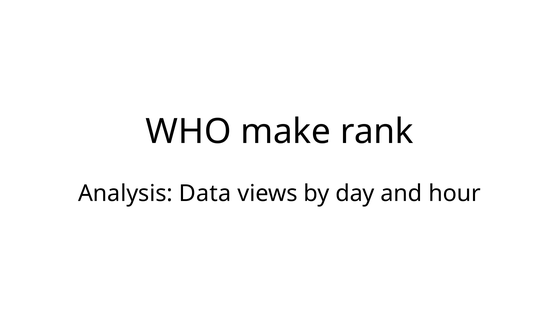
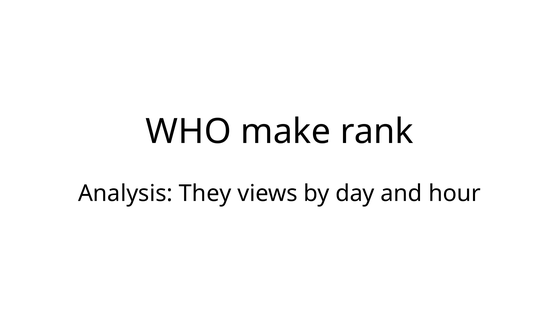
Data: Data -> They (205, 194)
